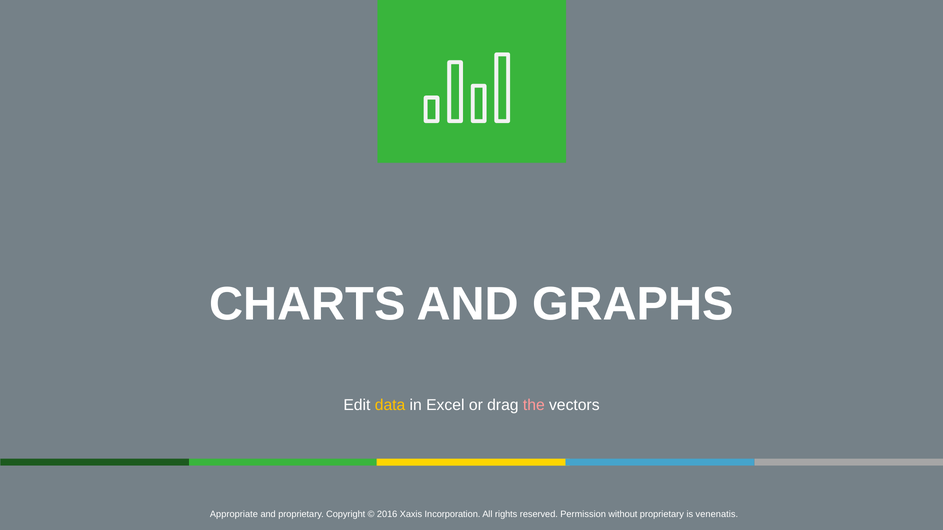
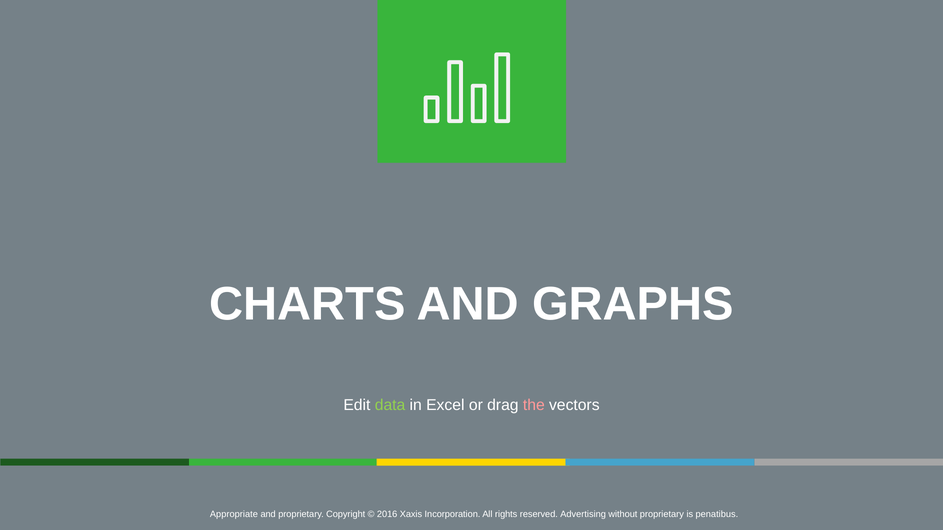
data colour: yellow -> light green (390, 405)
Permission: Permission -> Advertising (583, 514)
venenatis: venenatis -> penatibus (717, 514)
